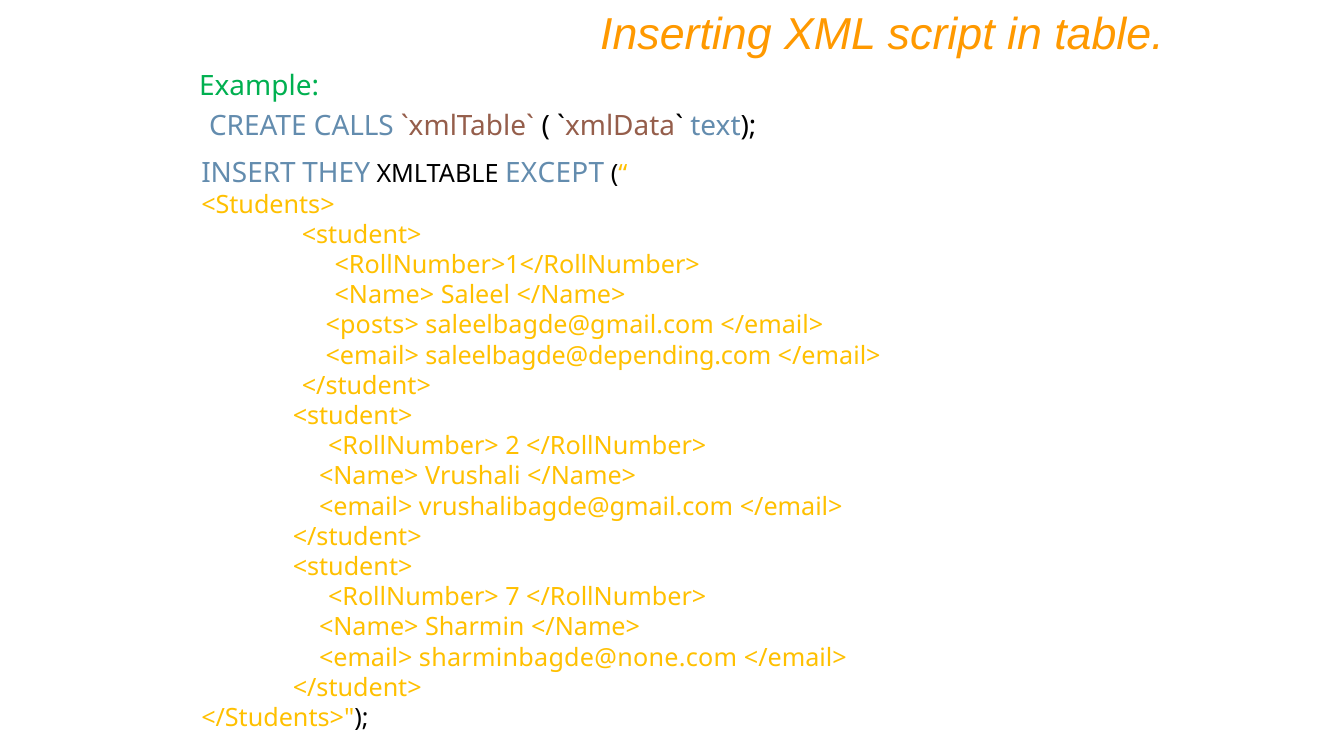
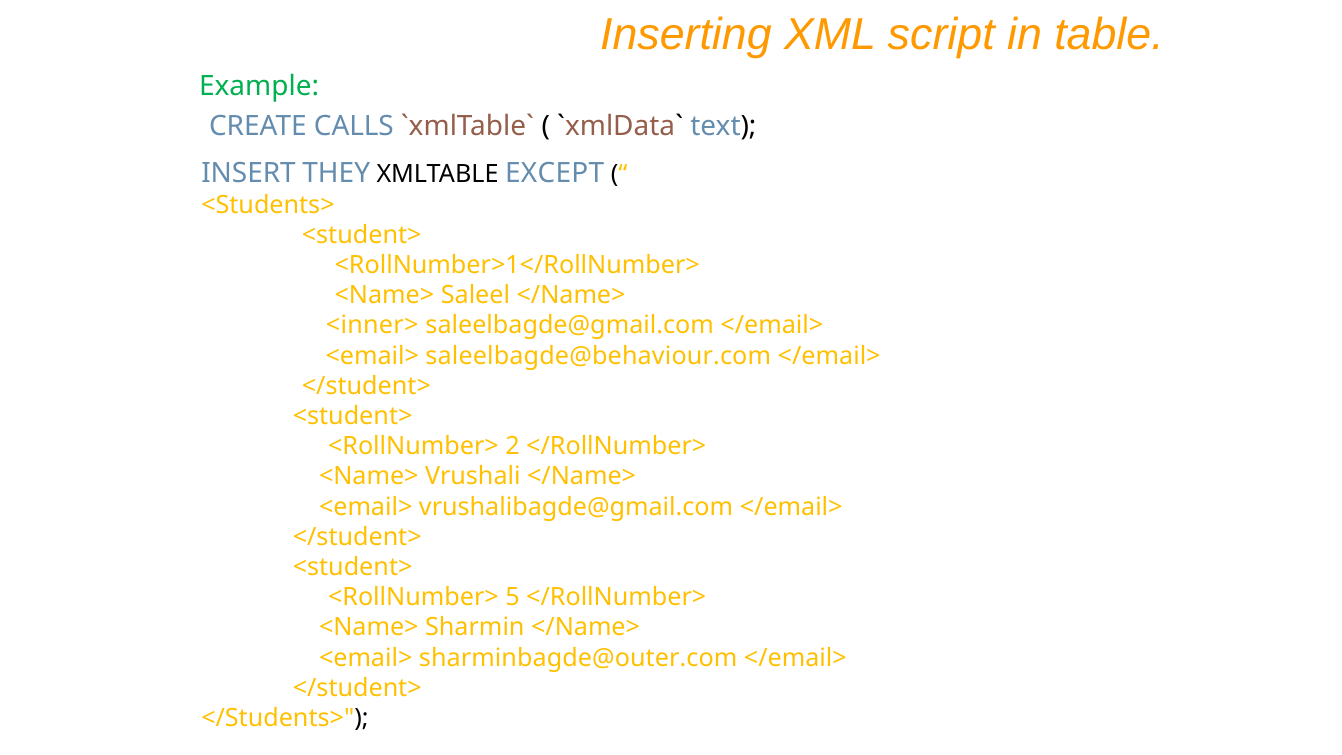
<posts>: <posts> -> <inner> (372, 326)
saleelbagde@depending.com: saleelbagde@depending.com -> saleelbagde@behaviour.com (598, 356)
7: 7 -> 5 (512, 597)
sharminbagde@none.com: sharminbagde@none.com -> sharminbagde@outer.com (578, 658)
